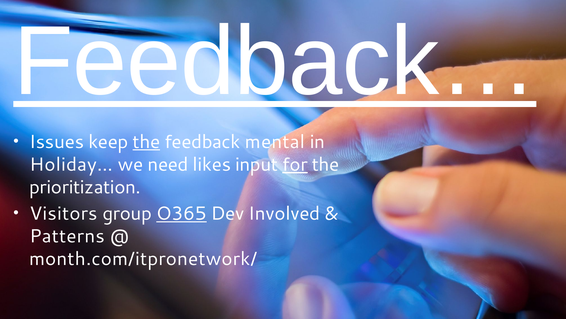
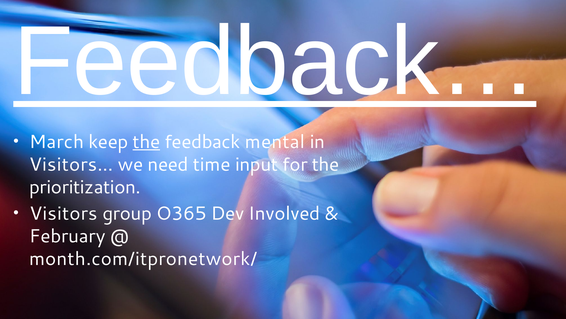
Issues: Issues -> March (57, 142)
Holiday…: Holiday… -> Visitors… (71, 164)
likes: likes -> time (212, 164)
for underline: present -> none (295, 164)
O365 underline: present -> none (181, 213)
Patterns: Patterns -> February (67, 236)
